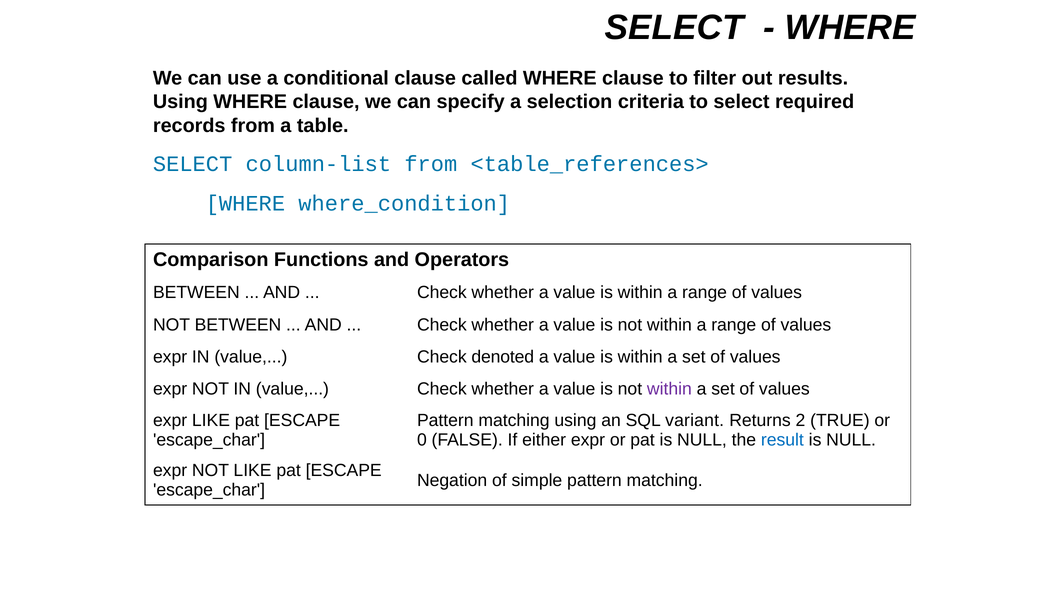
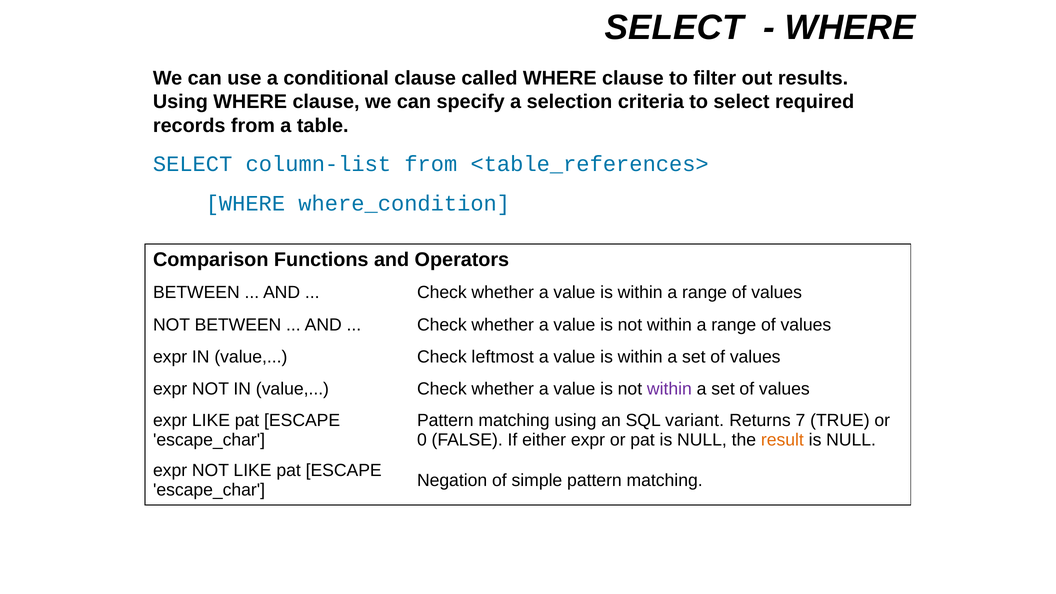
denoted: denoted -> leftmost (503, 357)
2: 2 -> 7 (800, 420)
result colour: blue -> orange (782, 440)
